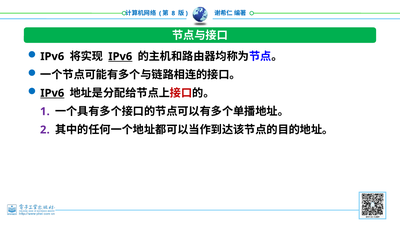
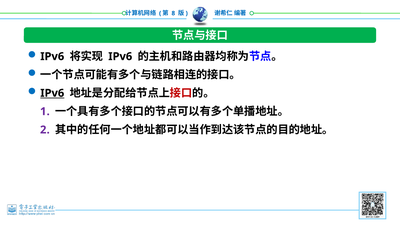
IPv6 underline: present -> none (120, 56)
